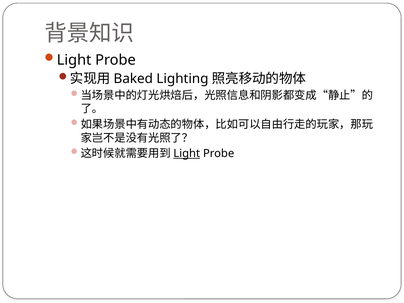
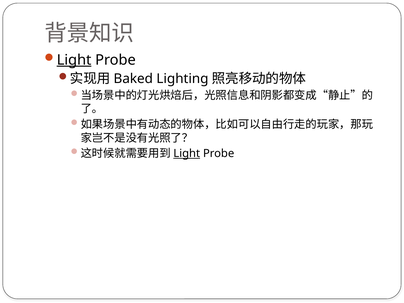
Light underline: none -> present (74, 60)
